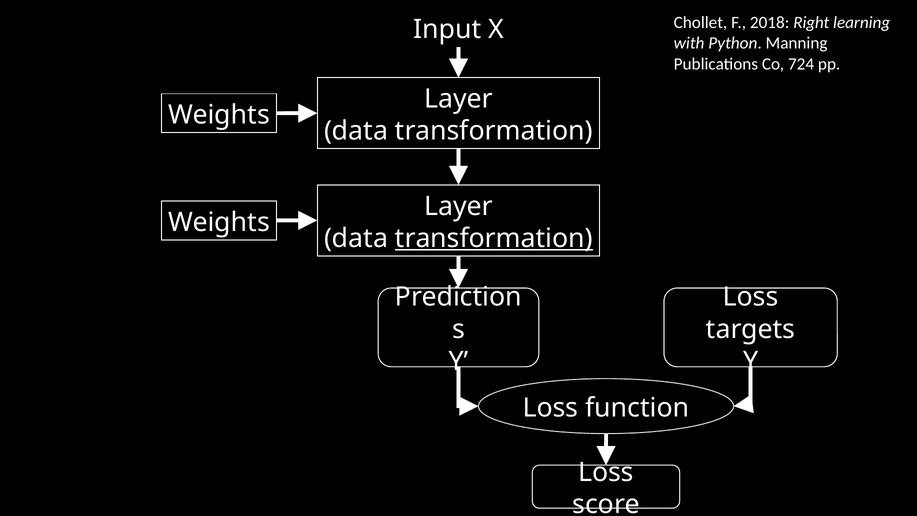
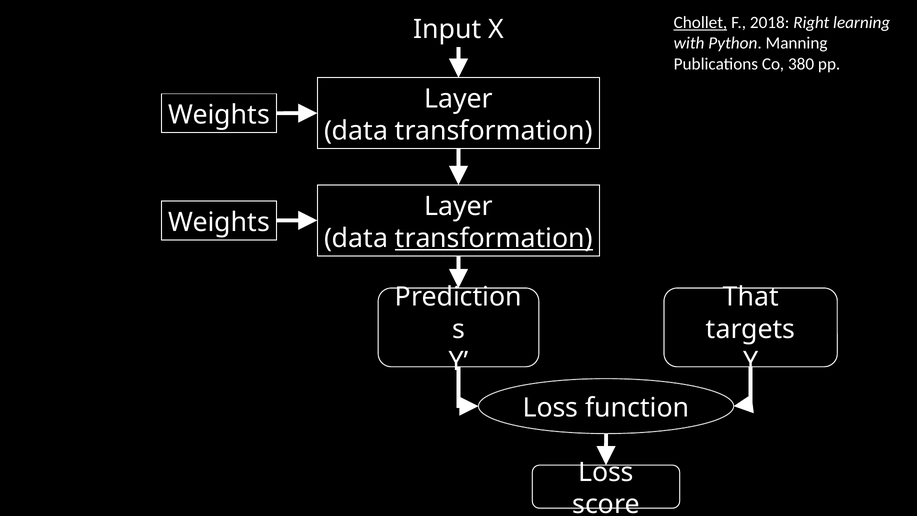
Chollet underline: none -> present (700, 23)
724: 724 -> 380 (801, 64)
Loss: Loss -> That (751, 297)
